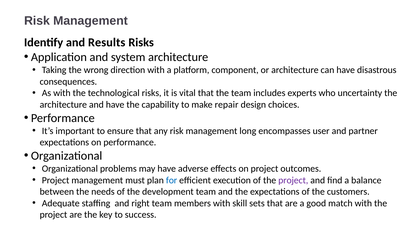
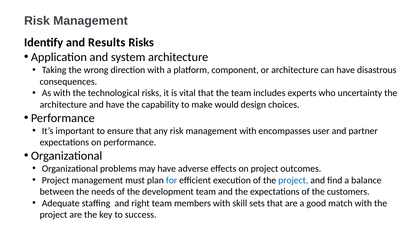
repair: repair -> would (227, 105)
management long: long -> with (248, 131)
project colour: purple -> blue (293, 180)
